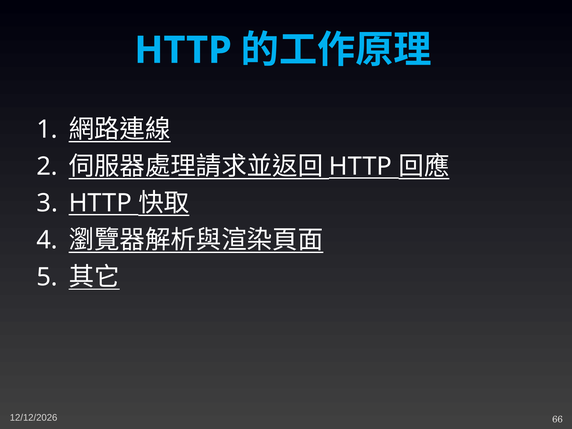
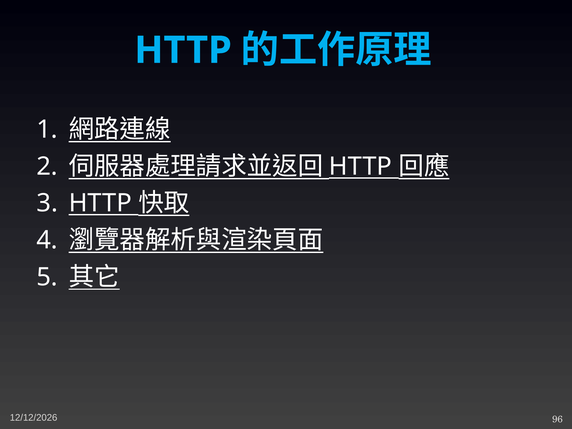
66: 66 -> 96 (557, 420)
